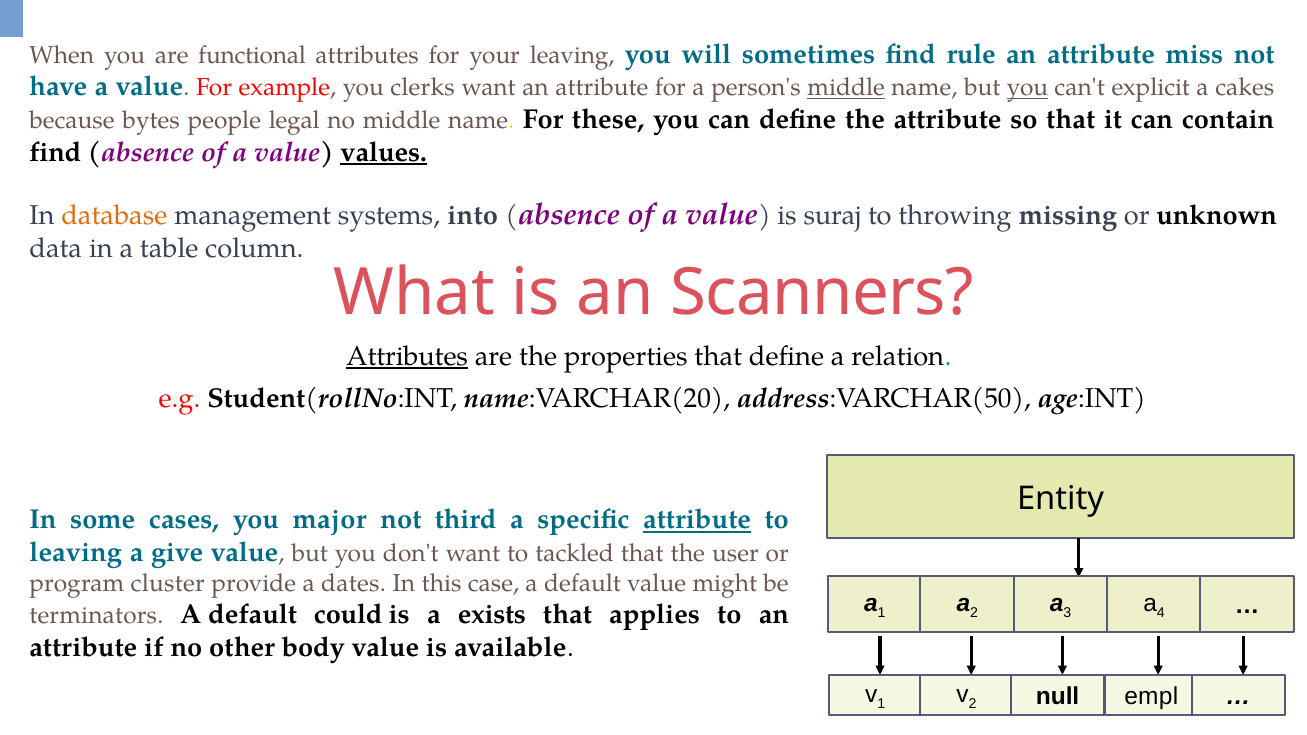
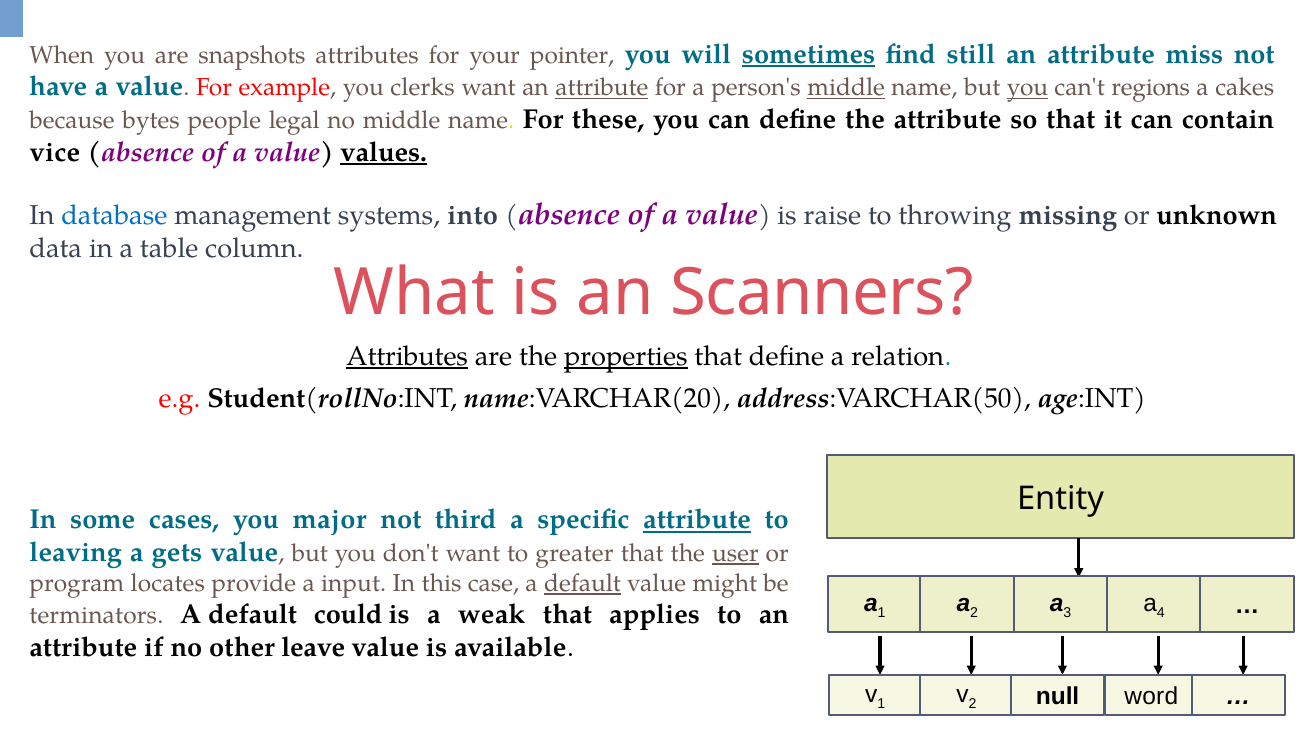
functional: functional -> snapshots (252, 55)
your leaving: leaving -> pointer (572, 55)
sometimes underline: none -> present (809, 54)
rule: rule -> still (971, 54)
attribute underline: none -> present (602, 88)
explicit: explicit -> regions (1151, 88)
find: find -> vice (55, 152)
database colour: orange -> blue (114, 216)
suraj: suraj -> raise (832, 216)
properties underline: none -> present (626, 356)
give: give -> gets (177, 553)
tackled: tackled -> greater (574, 554)
user underline: none -> present (735, 554)
cluster: cluster -> locates (168, 584)
dates: dates -> input (354, 584)
default underline: none -> present (583, 584)
exists: exists -> weak (492, 615)
body: body -> leave (313, 648)
empl: empl -> word (1151, 697)
